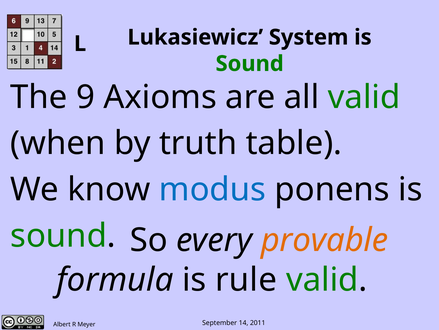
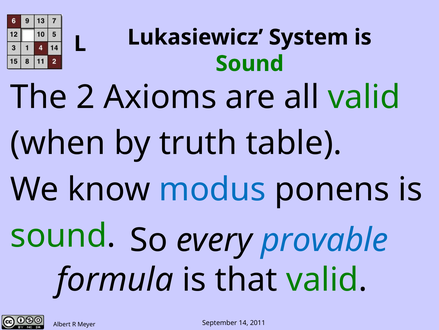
9: 9 -> 2 (85, 97)
provable colour: orange -> blue (325, 240)
rule: rule -> that (246, 279)
